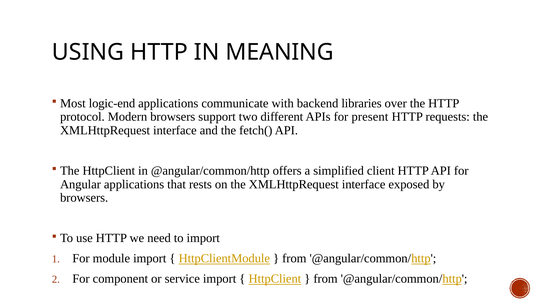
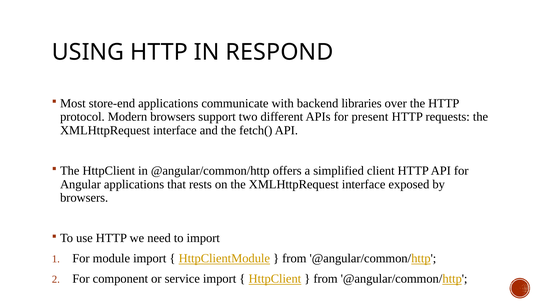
MEANING: MEANING -> RESPOND (280, 52)
logic-end: logic-end -> store-end (112, 104)
